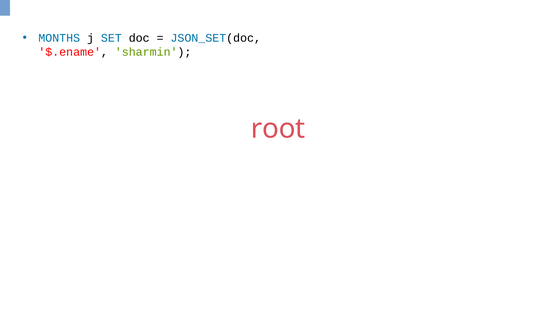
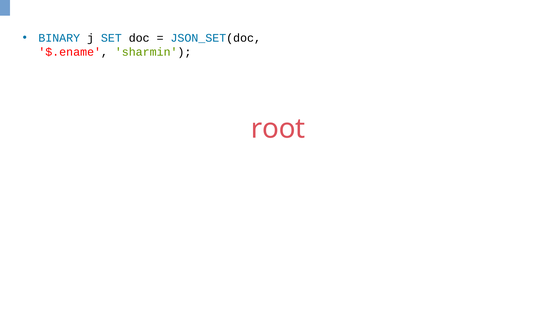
MONTHS: MONTHS -> BINARY (59, 38)
